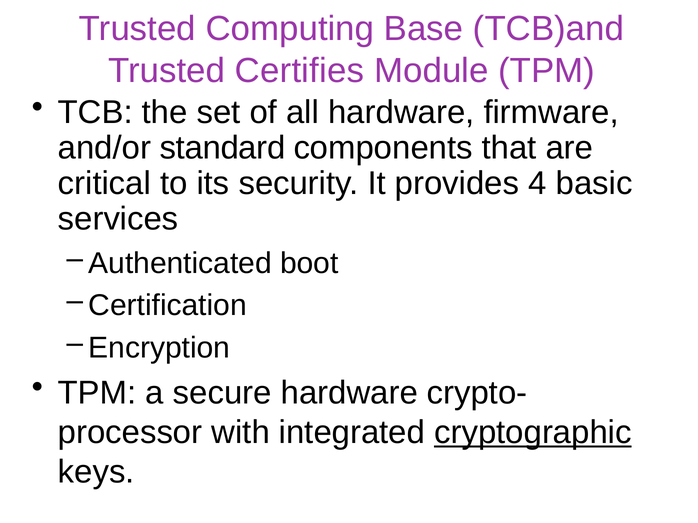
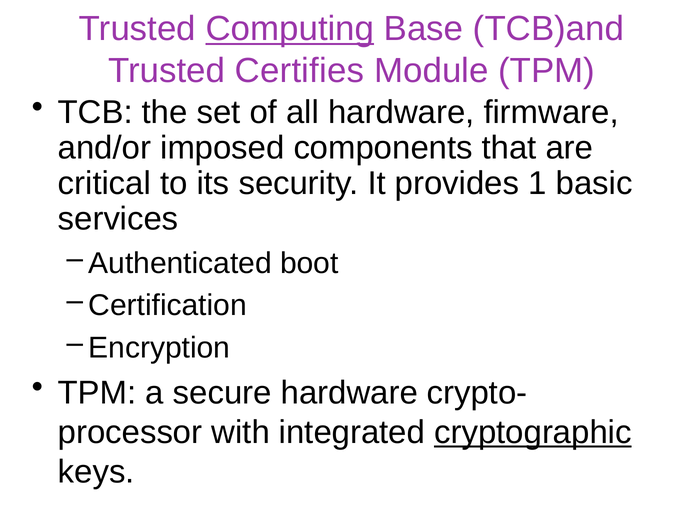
Computing underline: none -> present (290, 29)
standard: standard -> imposed (222, 148)
4: 4 -> 1 (538, 184)
